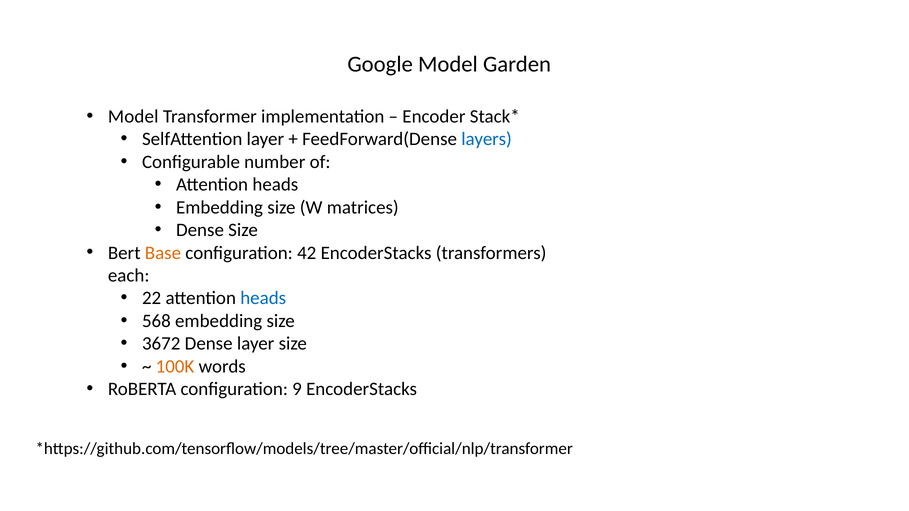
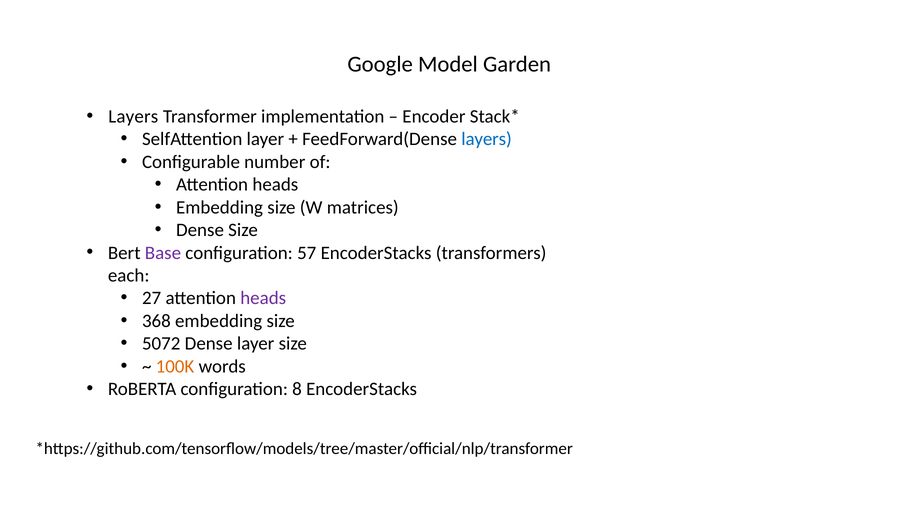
Model: Model -> Layers (133, 117)
Base colour: orange -> purple (163, 253)
42: 42 -> 57 (307, 253)
22: 22 -> 27 (152, 298)
heads colour: blue -> purple (263, 298)
568: 568 -> 368 (156, 321)
3672: 3672 -> 5072 (161, 344)
9: 9 -> 8 (297, 389)
